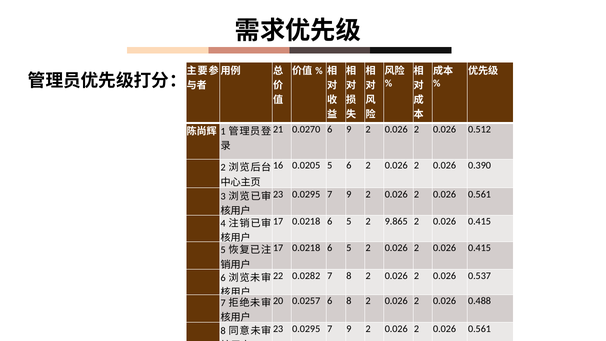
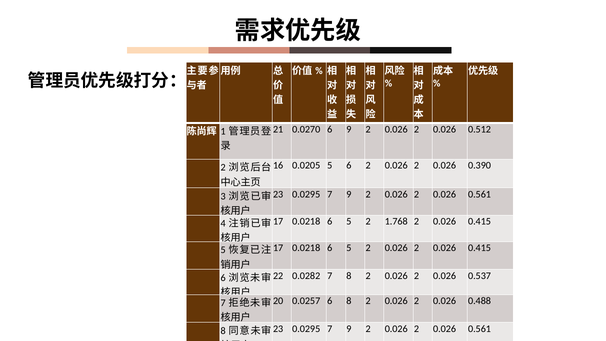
9.865: 9.865 -> 1.768 (396, 221)
